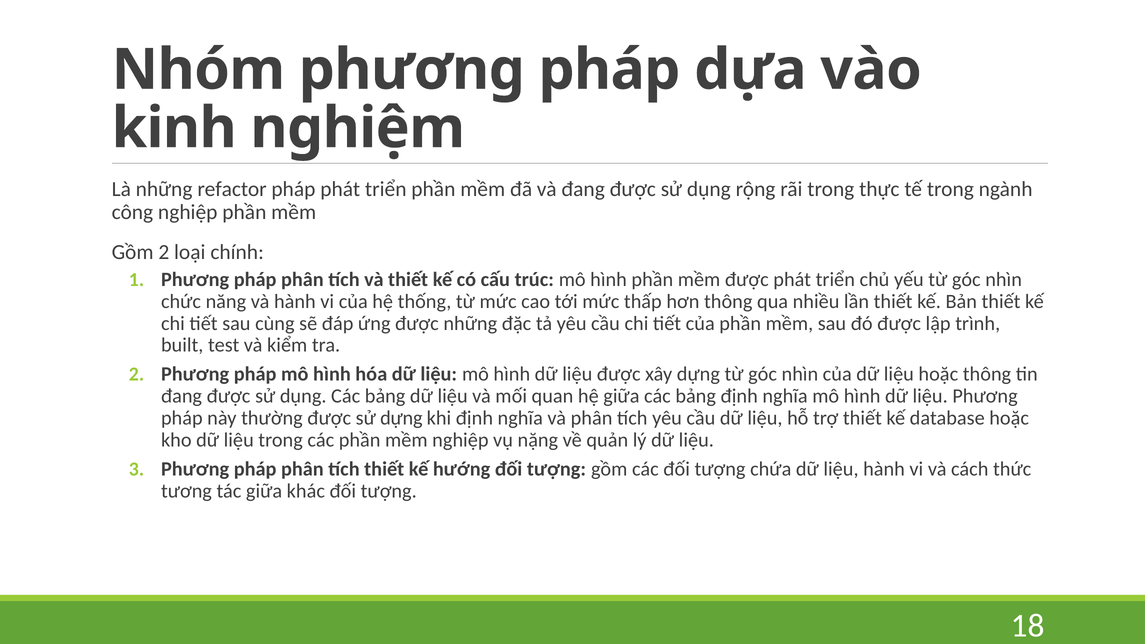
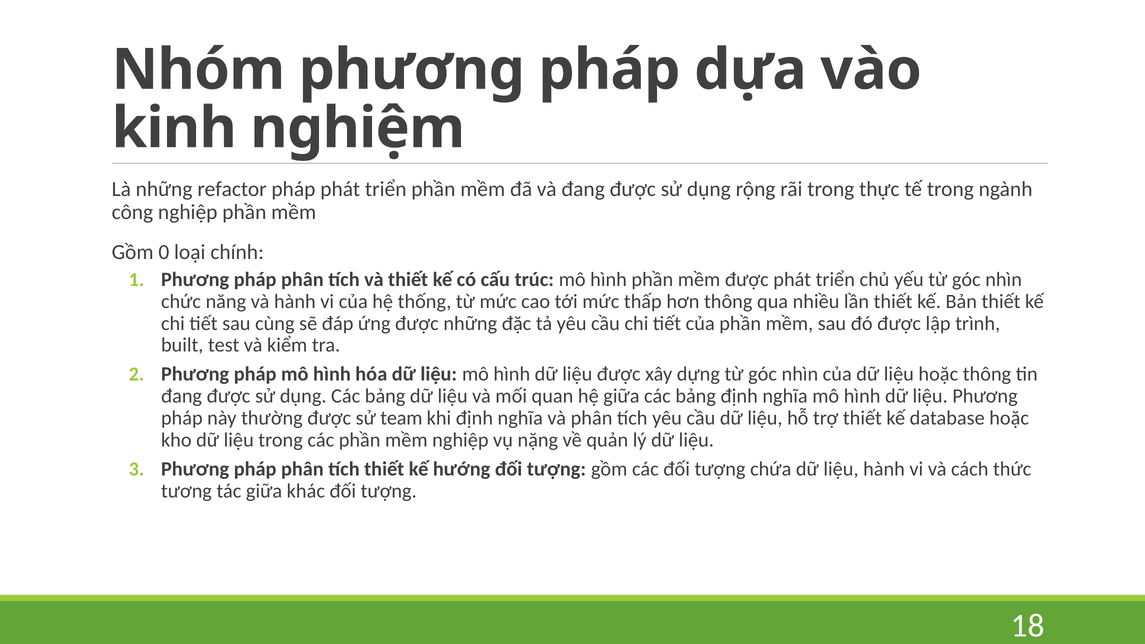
Gồm 2: 2 -> 0 (164, 252)
sử dựng: dựng -> team (401, 418)
